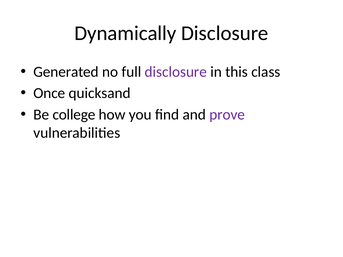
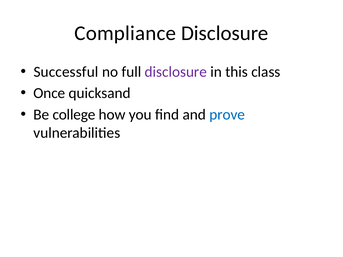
Dynamically: Dynamically -> Compliance (125, 33)
Generated: Generated -> Successful (66, 72)
prove colour: purple -> blue (227, 115)
